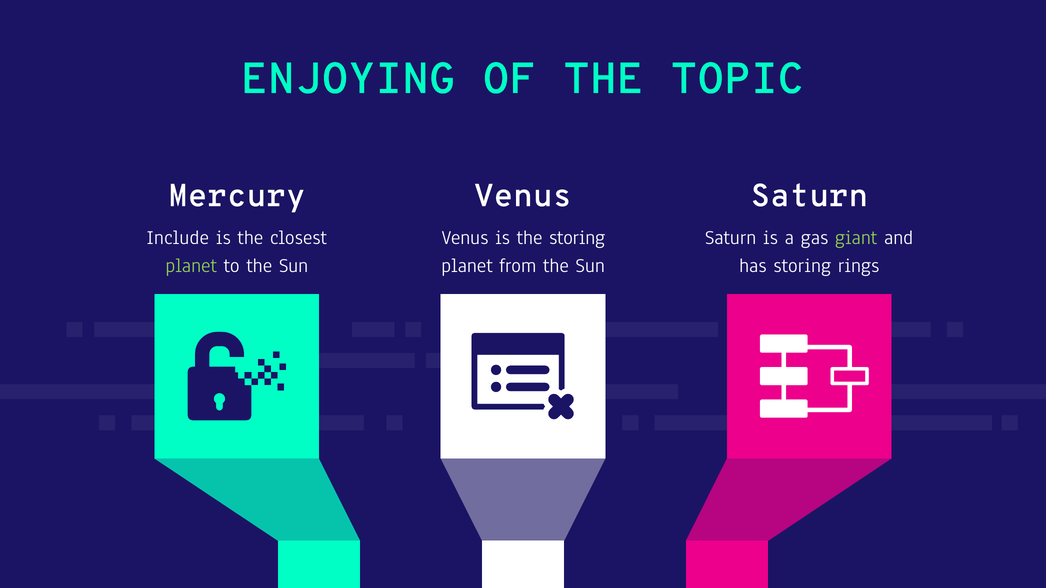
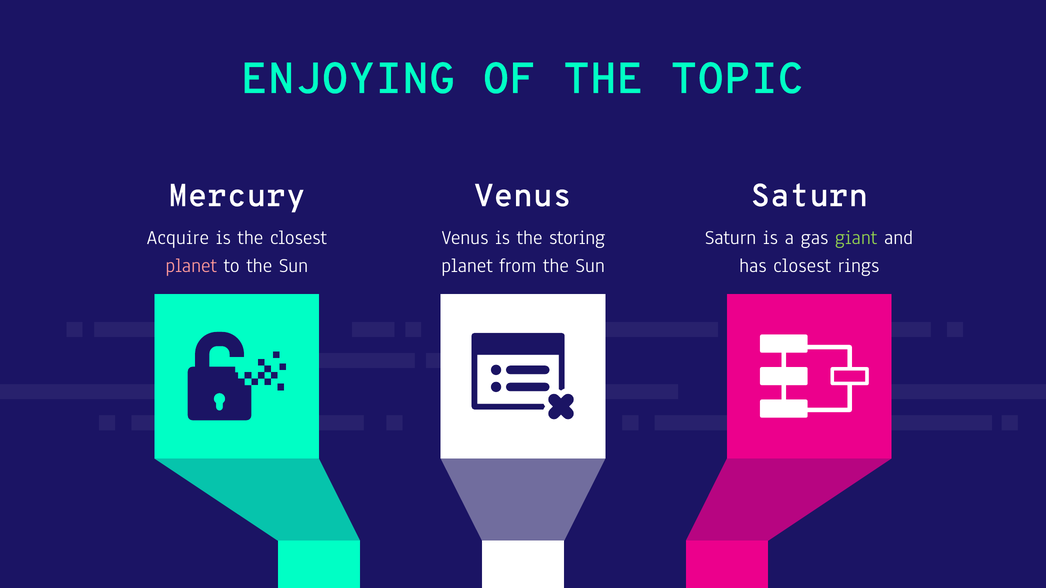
Include: Include -> Acquire (178, 238)
planet colour: light green -> pink (191, 266)
has storing: storing -> closest (802, 266)
